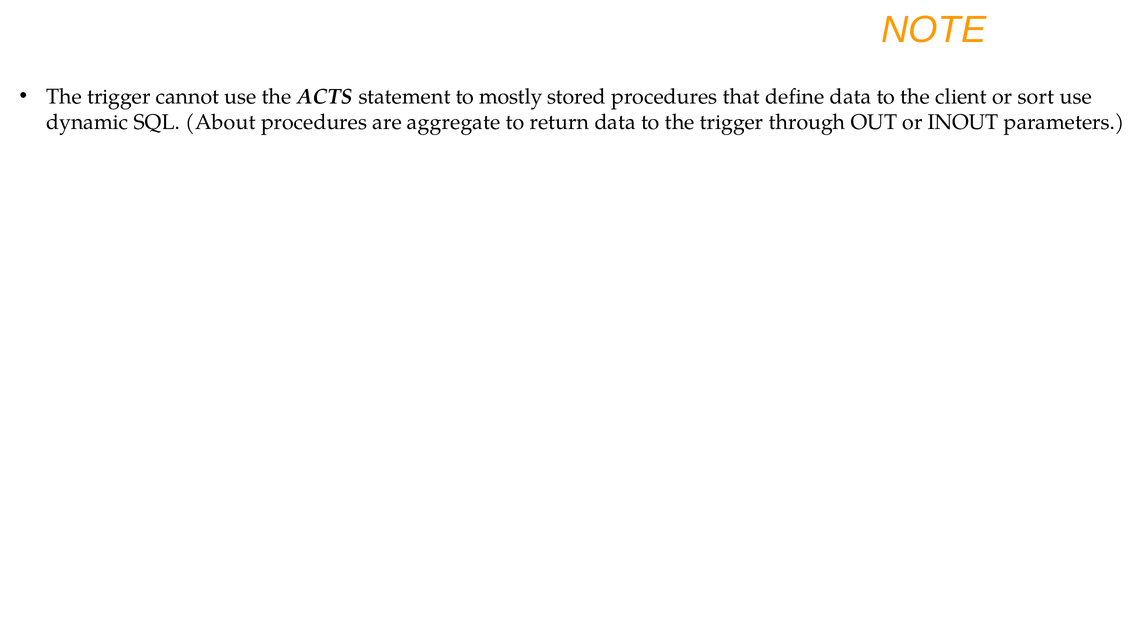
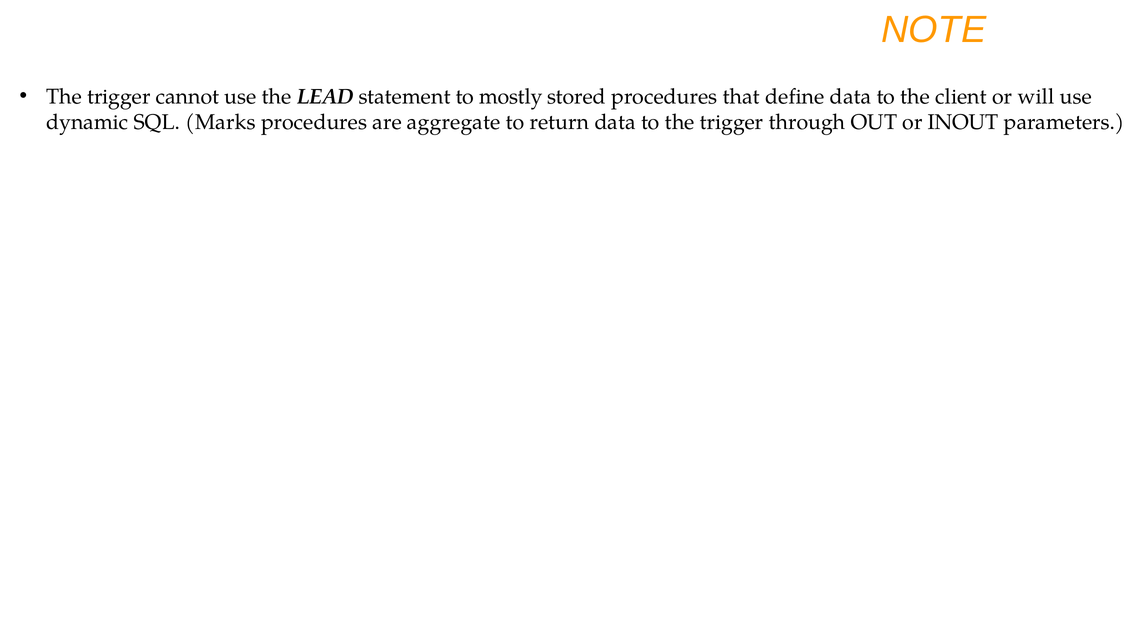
ACTS: ACTS -> LEAD (325, 97)
sort: sort -> will (1036, 97)
About: About -> Marks (220, 122)
